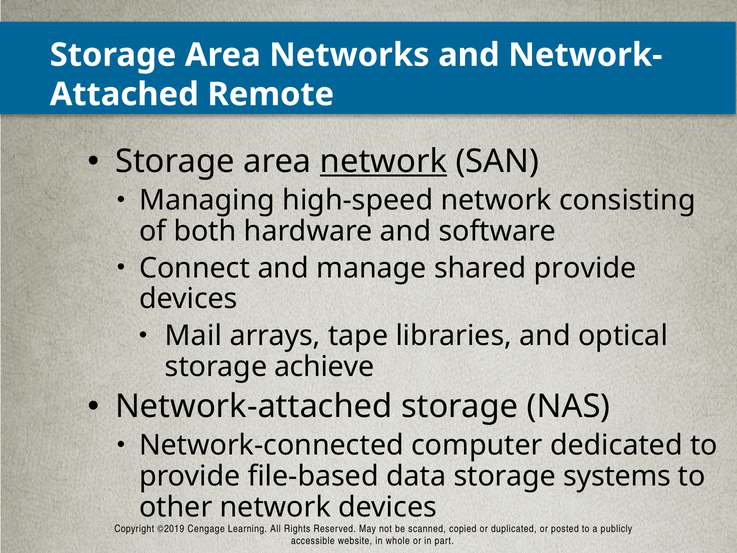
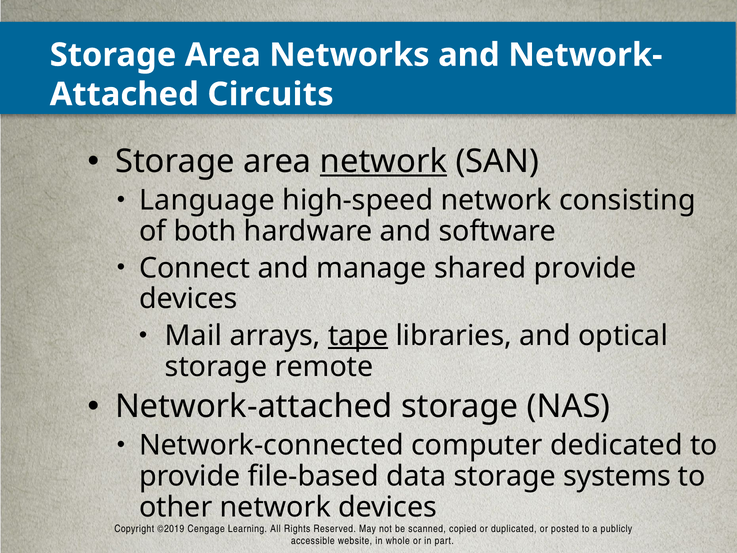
Remote: Remote -> Circuits (271, 94)
Managing: Managing -> Language (207, 200)
tape underline: none -> present (358, 336)
achieve: achieve -> remote (324, 367)
